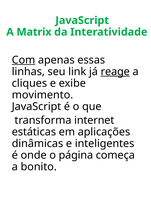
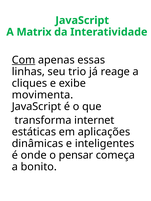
link: link -> trio (77, 72)
reage underline: present -> none (115, 72)
movimento: movimento -> movimenta (42, 95)
página: página -> pensar (76, 155)
